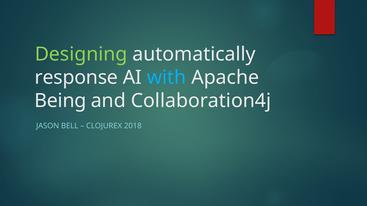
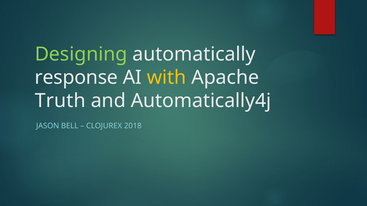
with colour: light blue -> yellow (167, 78)
Being: Being -> Truth (60, 101)
Collaboration4j: Collaboration4j -> Automatically4j (201, 101)
